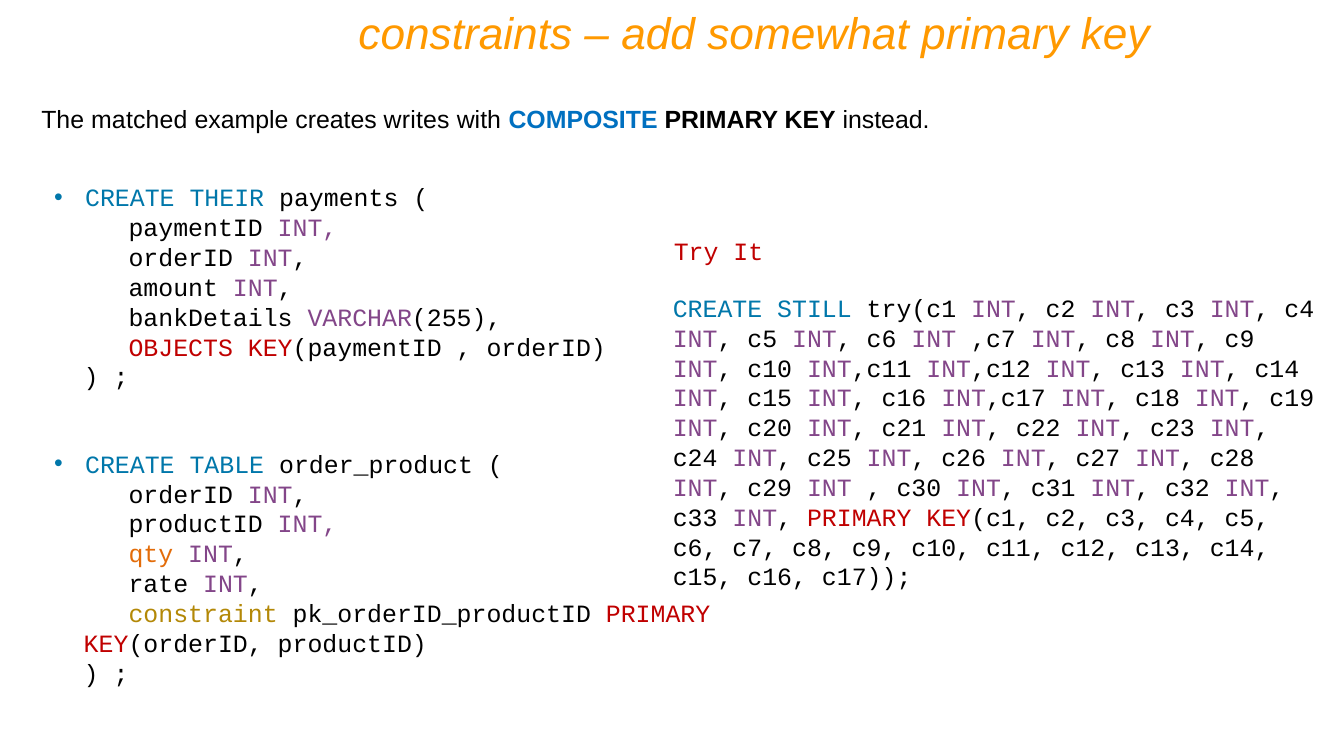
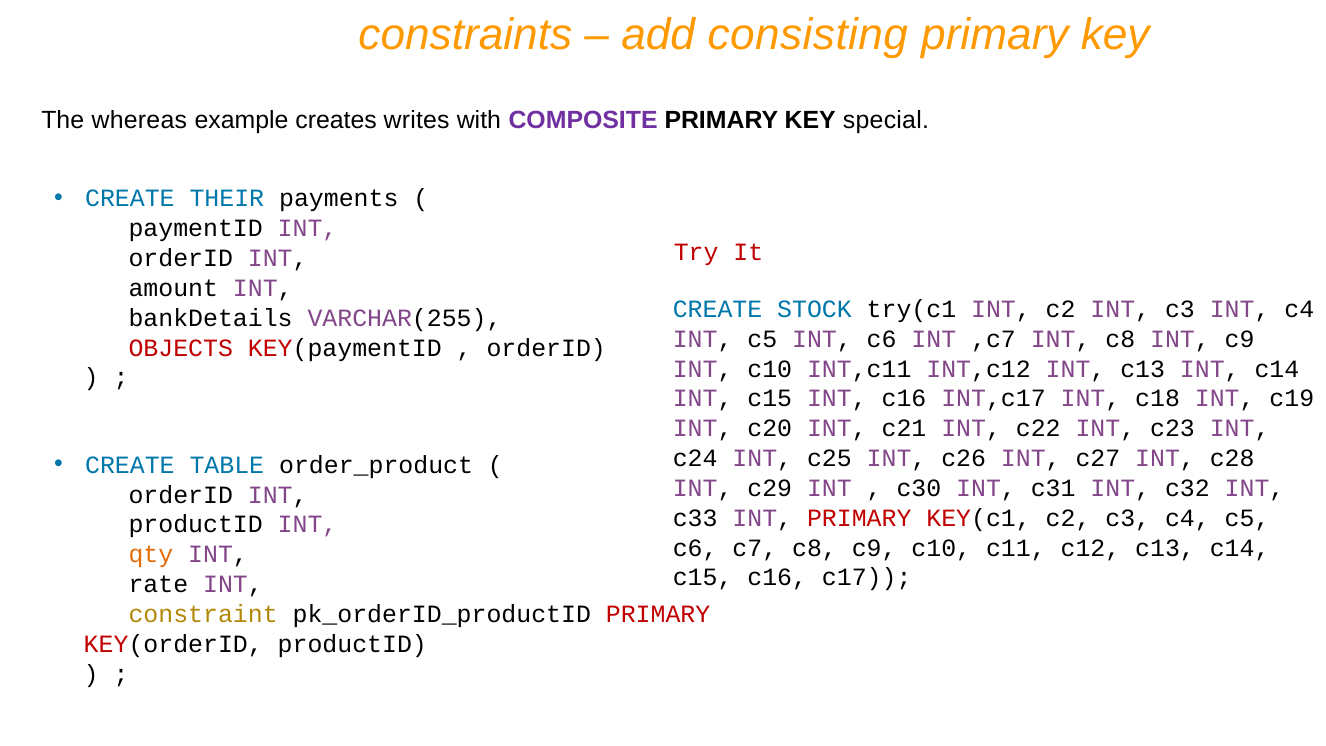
somewhat: somewhat -> consisting (808, 35)
matched: matched -> whereas (139, 120)
COMPOSITE colour: blue -> purple (583, 120)
instead: instead -> special (886, 120)
STILL: STILL -> STOCK (814, 309)
